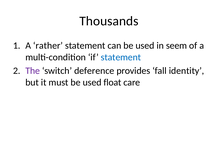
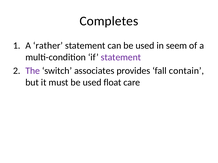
Thousands: Thousands -> Completes (109, 21)
statement colour: blue -> purple (121, 57)
deference: deference -> associates (94, 71)
identity: identity -> contain (187, 71)
